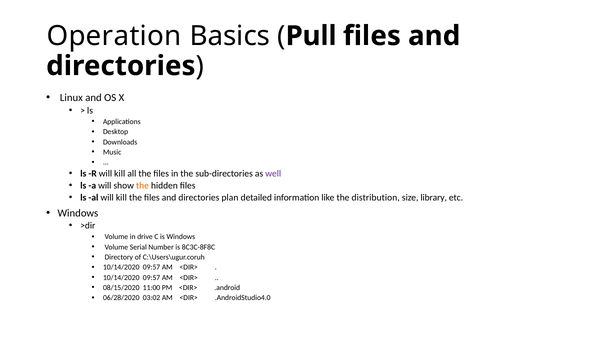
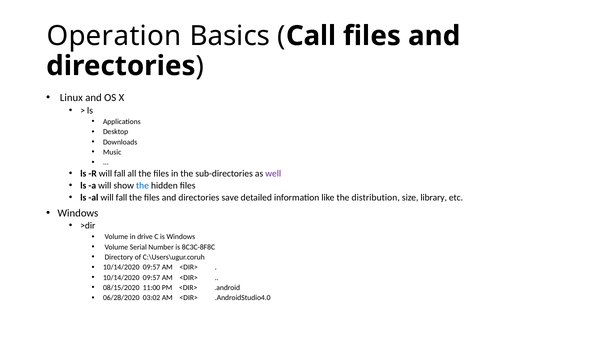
Pull: Pull -> Call (311, 36)
R will kill: kill -> fall (120, 173)
the colour: orange -> blue (143, 185)
al will kill: kill -> fall (121, 197)
plan: plan -> save (230, 197)
